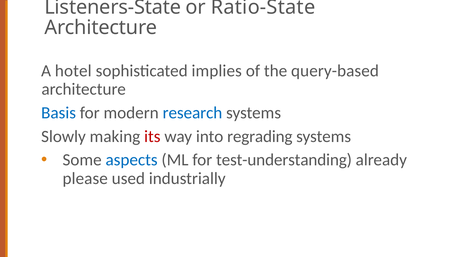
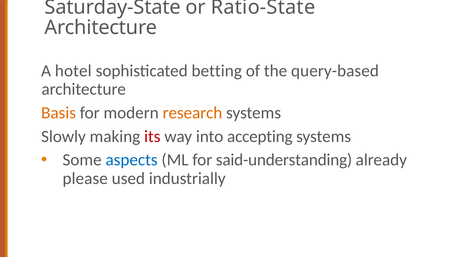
Listeners-State: Listeners-State -> Saturday-State (113, 7)
implies: implies -> betting (217, 71)
Basis colour: blue -> orange (59, 113)
research colour: blue -> orange (192, 113)
regrading: regrading -> accepting (260, 136)
test-understanding: test-understanding -> said-understanding (284, 160)
